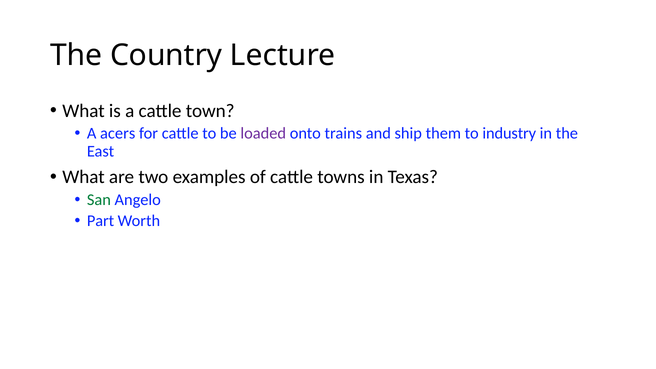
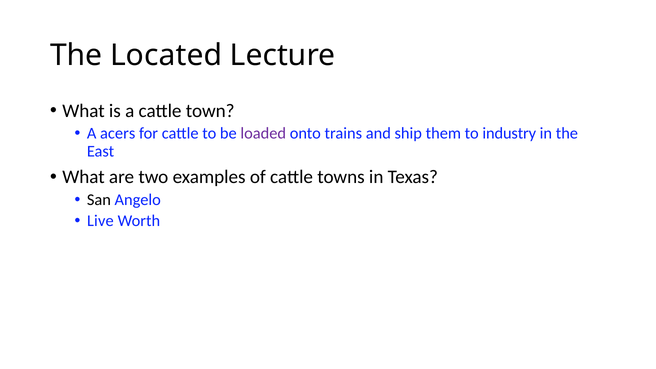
Country: Country -> Located (166, 55)
San colour: green -> black (99, 200)
Part: Part -> Live (100, 221)
